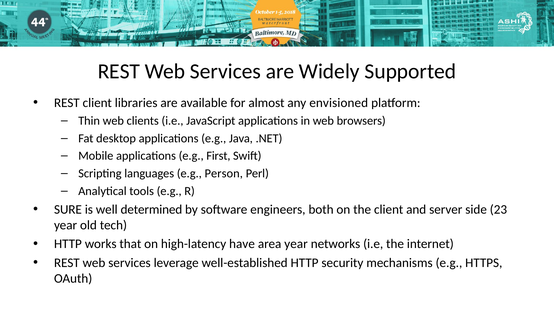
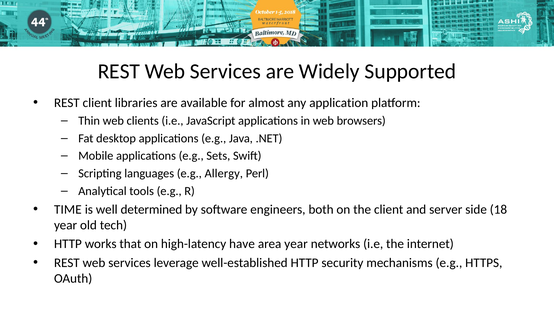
envisioned: envisioned -> application (339, 103)
First: First -> Sets (218, 156)
Person: Person -> Allergy (224, 173)
SURE: SURE -> TIME (68, 209)
23: 23 -> 18 (498, 209)
